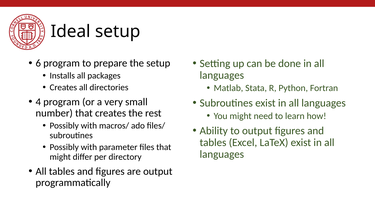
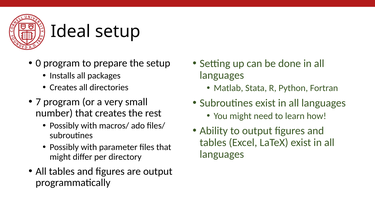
6: 6 -> 0 (38, 63)
4: 4 -> 7 (38, 102)
